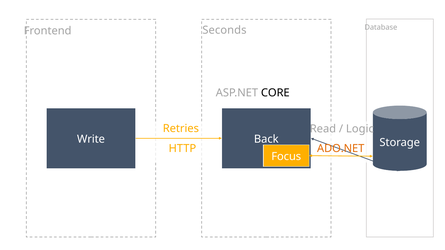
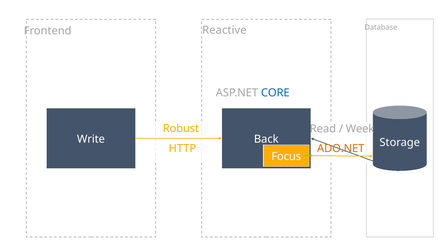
Seconds: Seconds -> Reactive (224, 30)
CORE colour: black -> blue (275, 93)
Retries: Retries -> Robust (181, 129)
Logic: Logic -> Week (360, 129)
